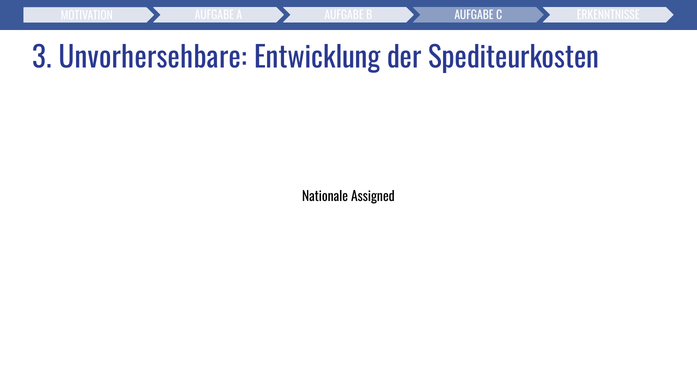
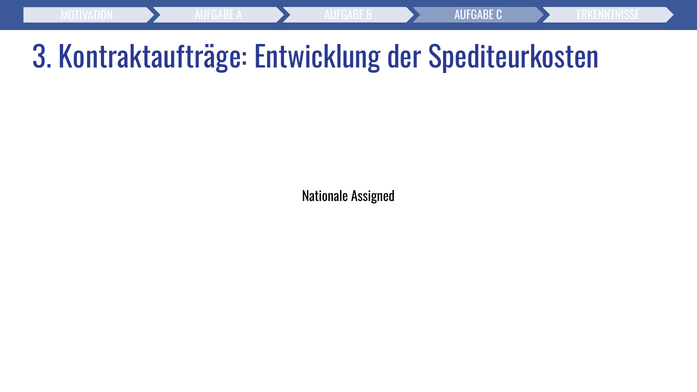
Unvorhersehbare: Unvorhersehbare -> Kontraktaufträge (153, 58)
